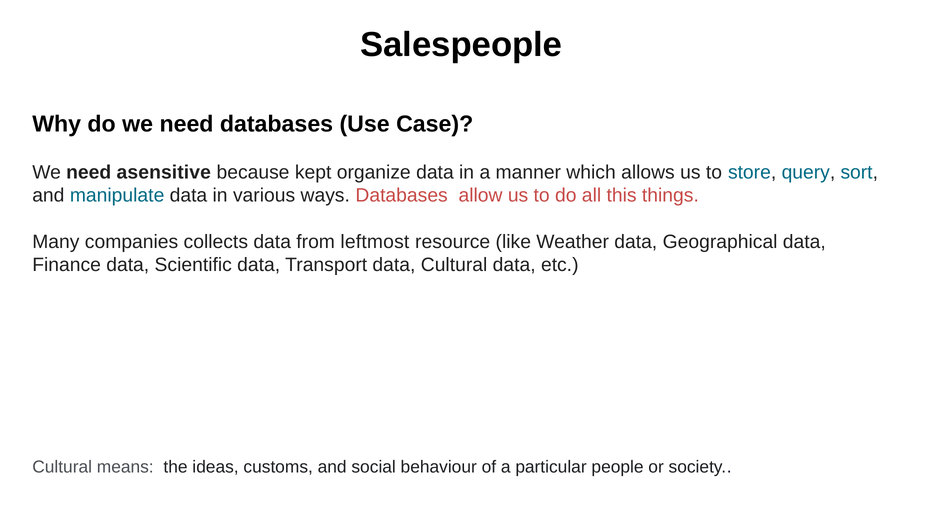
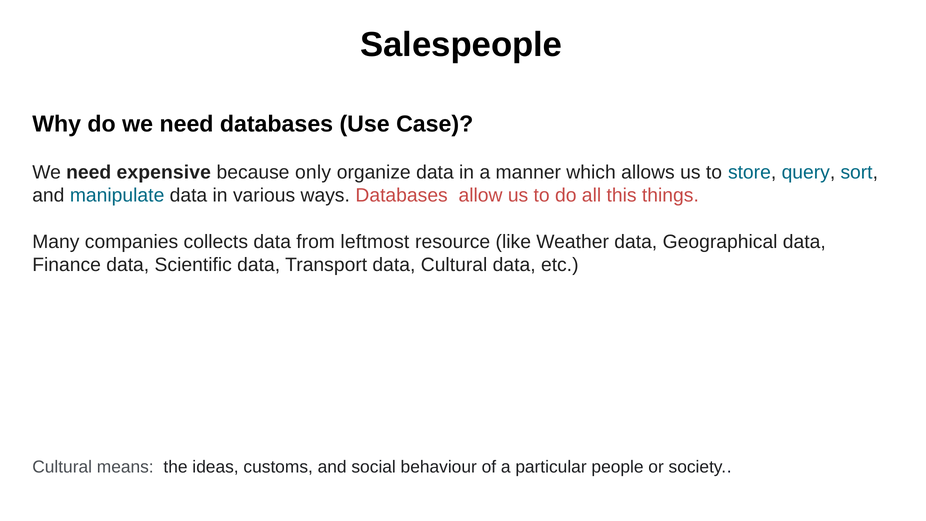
asensitive: asensitive -> expensive (164, 172)
kept: kept -> only (313, 172)
